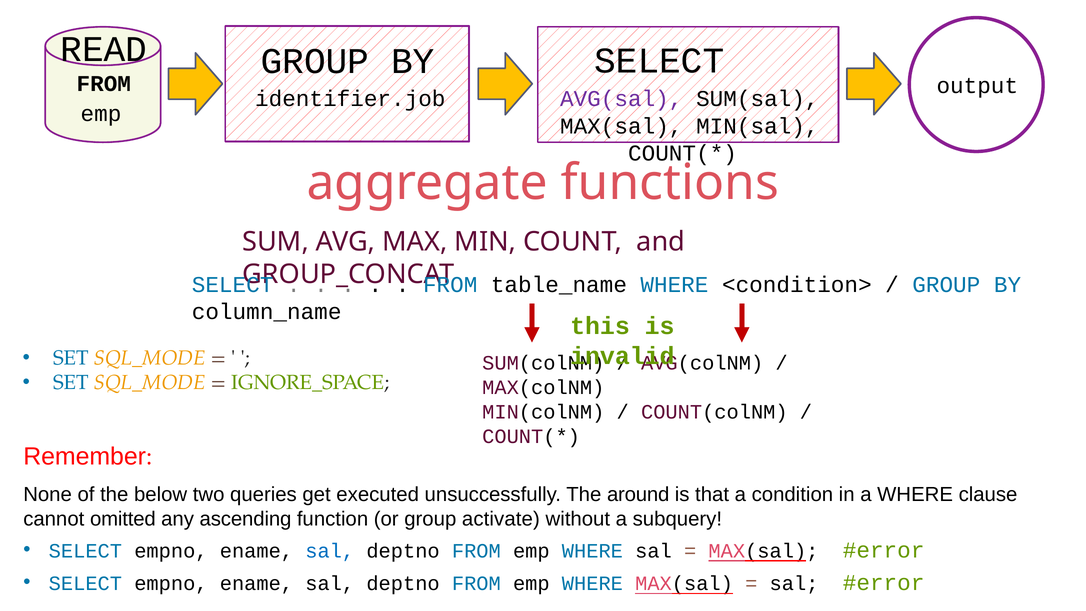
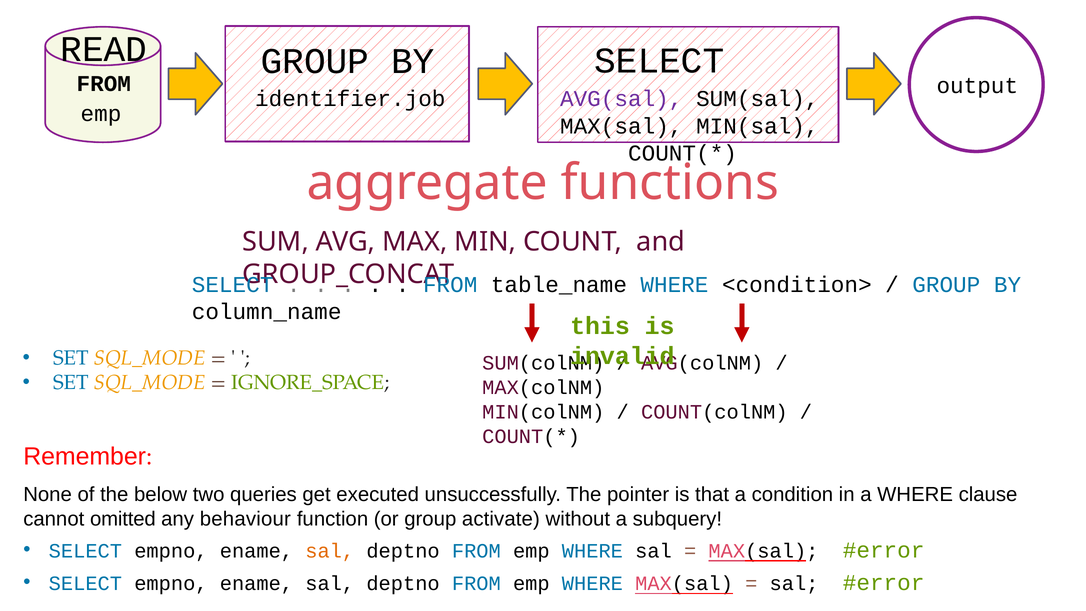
around: around -> pointer (638, 494)
ascending: ascending -> behaviour (245, 519)
sal colour: blue -> orange (330, 551)
